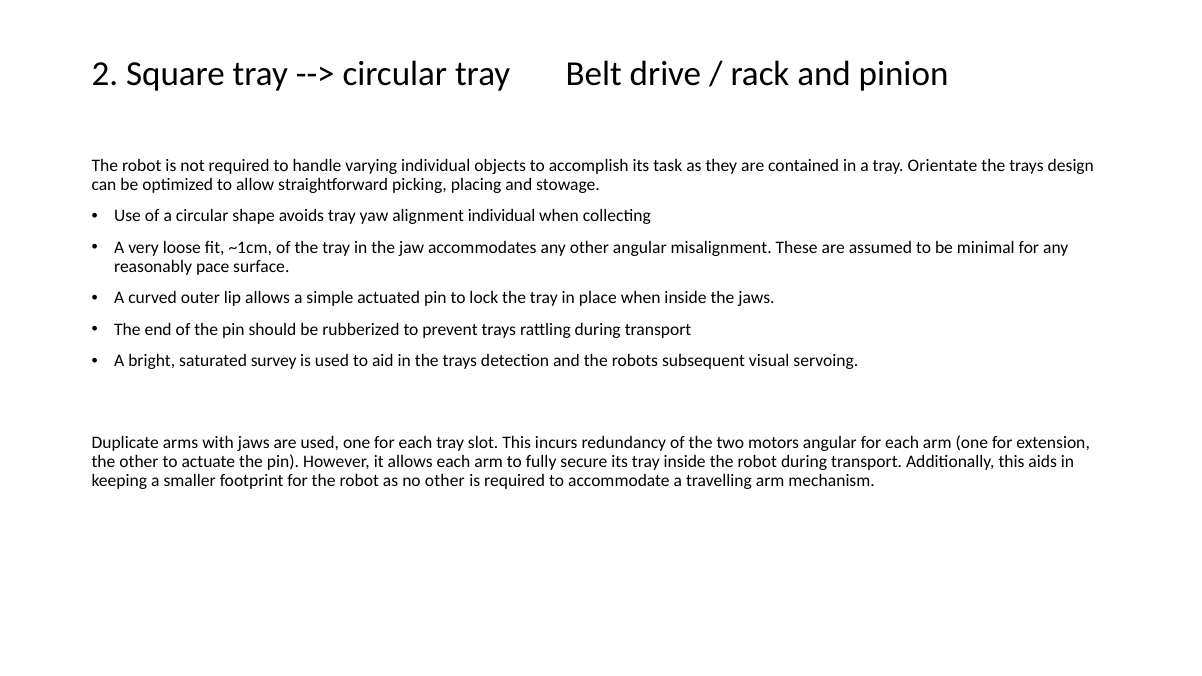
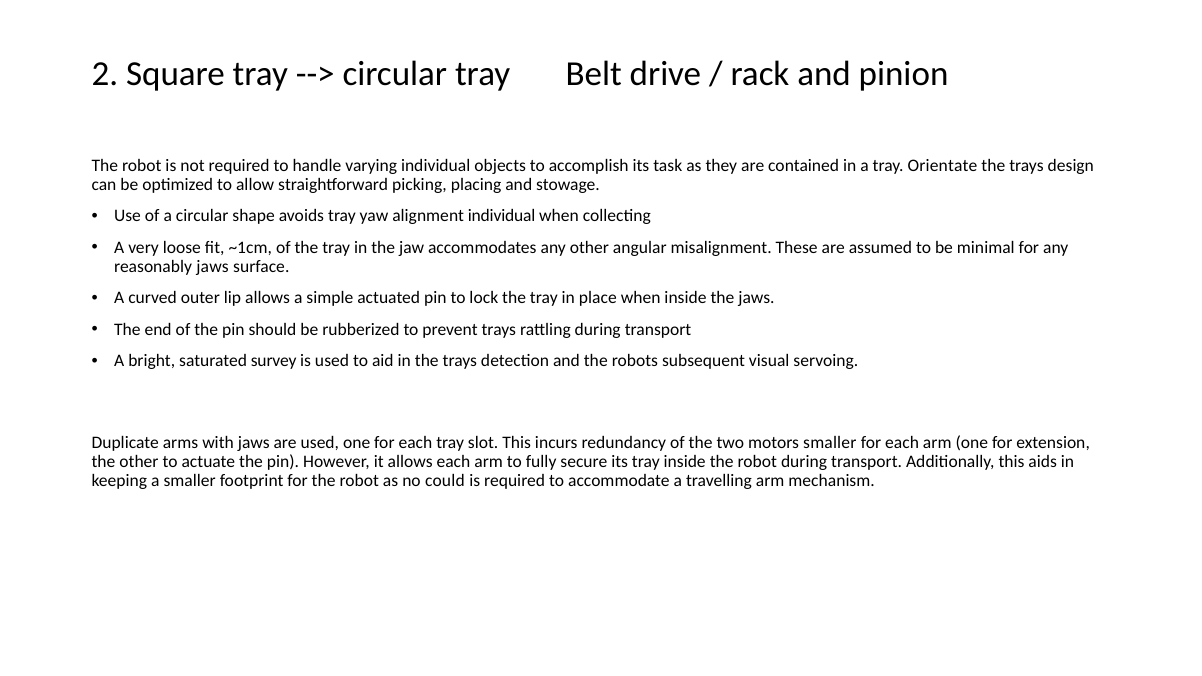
reasonably pace: pace -> jaws (213, 267)
motors angular: angular -> smaller (830, 443)
no other: other -> could (445, 481)
